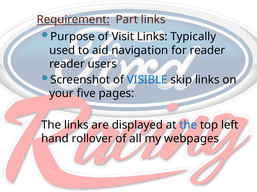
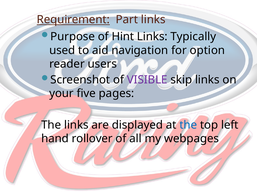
Visit: Visit -> Hint (123, 37)
for reader: reader -> option (207, 50)
VISIBLE colour: blue -> purple (147, 80)
